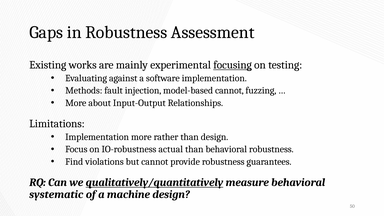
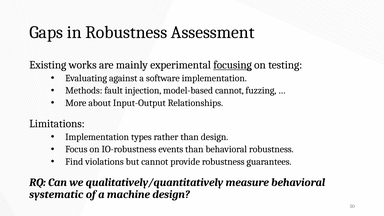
Implementation more: more -> types (141, 137)
actual: actual -> events (171, 149)
qualitatively/quantitatively underline: present -> none (154, 182)
